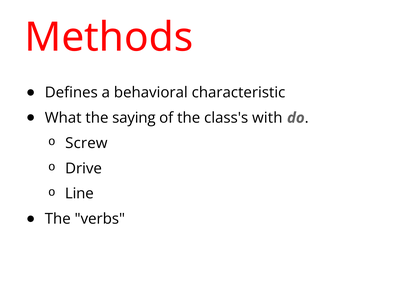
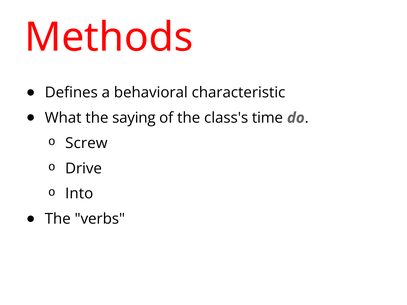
with: with -> time (267, 118)
Line: Line -> Into (79, 194)
